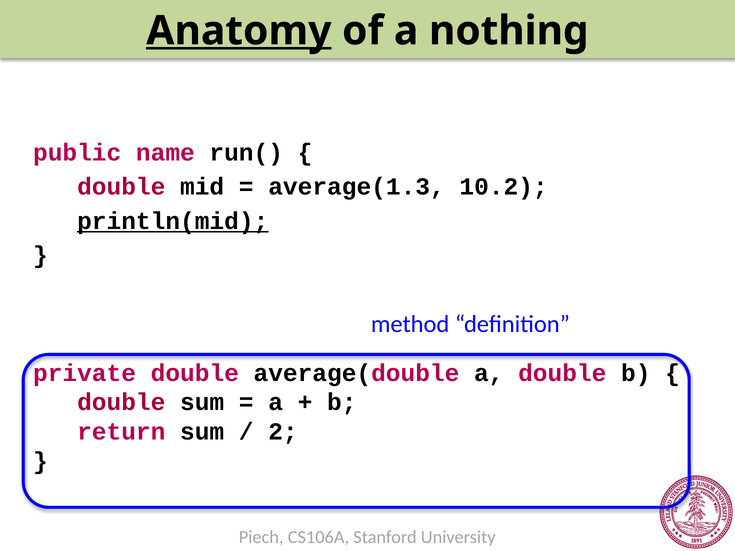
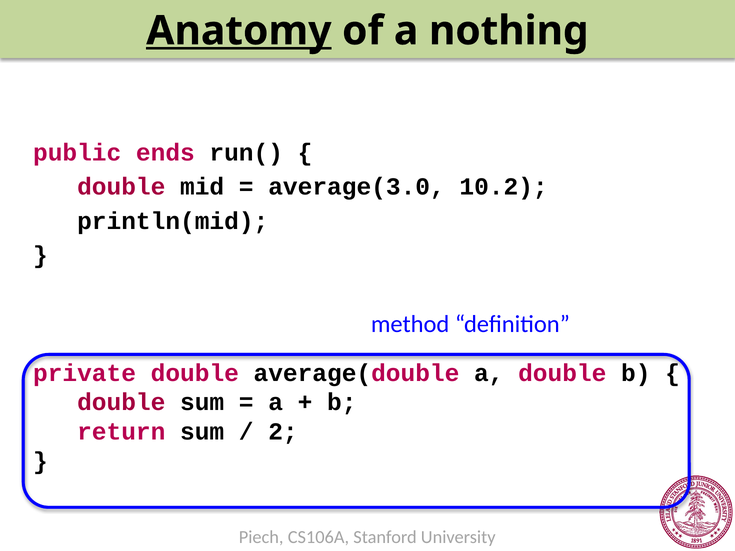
name: name -> ends (165, 153)
average(1.3: average(1.3 -> average(3.0 (357, 187)
println(mid underline: present -> none (173, 221)
